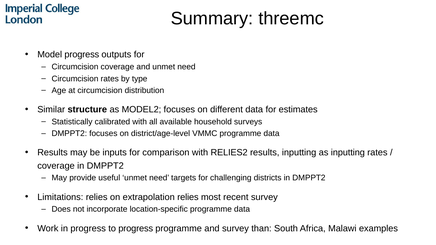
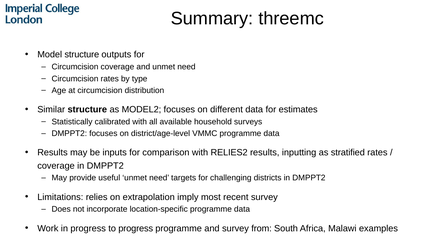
Model progress: progress -> structure (82, 55)
as inputting: inputting -> stratified (348, 153)
extrapolation relies: relies -> imply (188, 197)
than: than -> from (262, 229)
